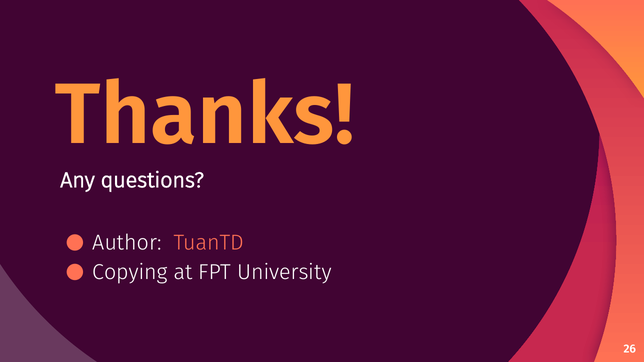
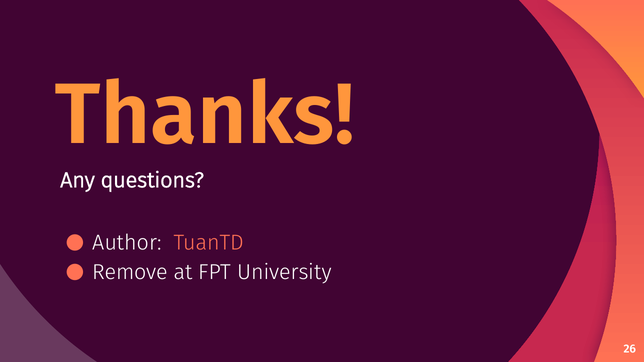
Copying: Copying -> Remove (130, 272)
